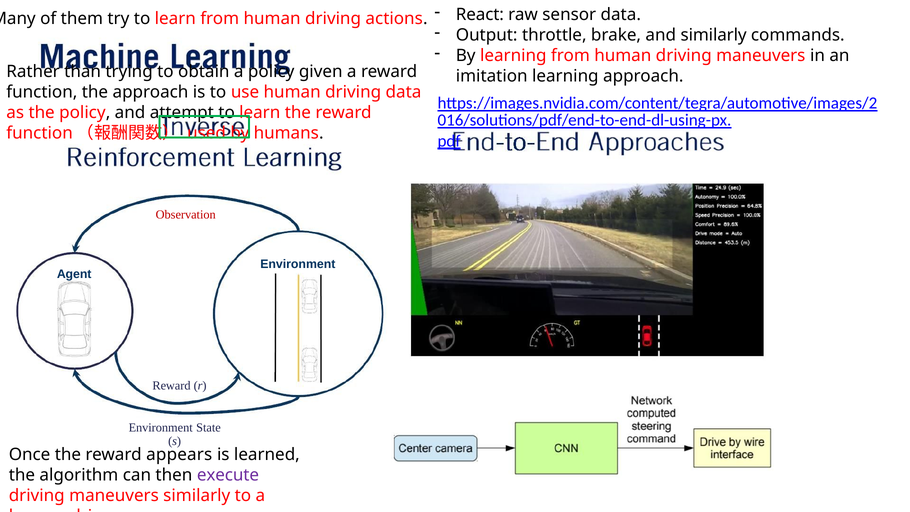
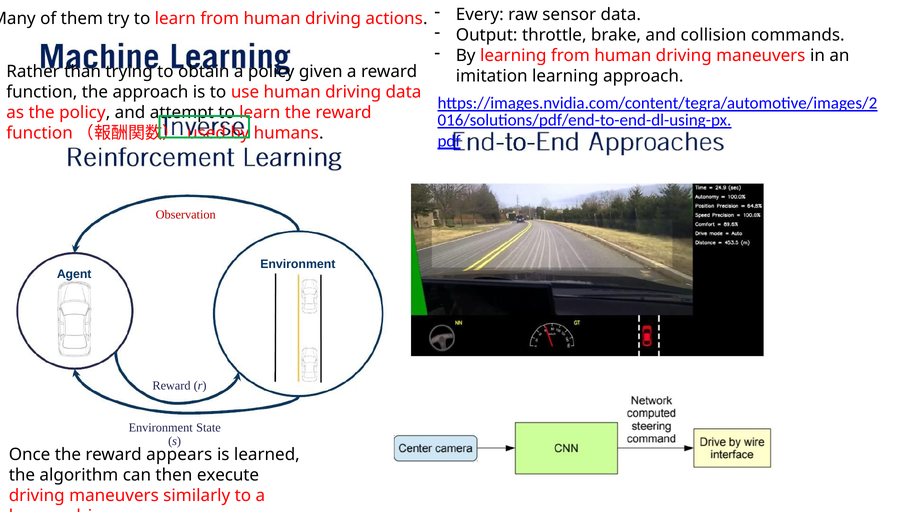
React: React -> Every (480, 15)
and similarly: similarly -> collision (714, 35)
execute colour: purple -> black (228, 475)
